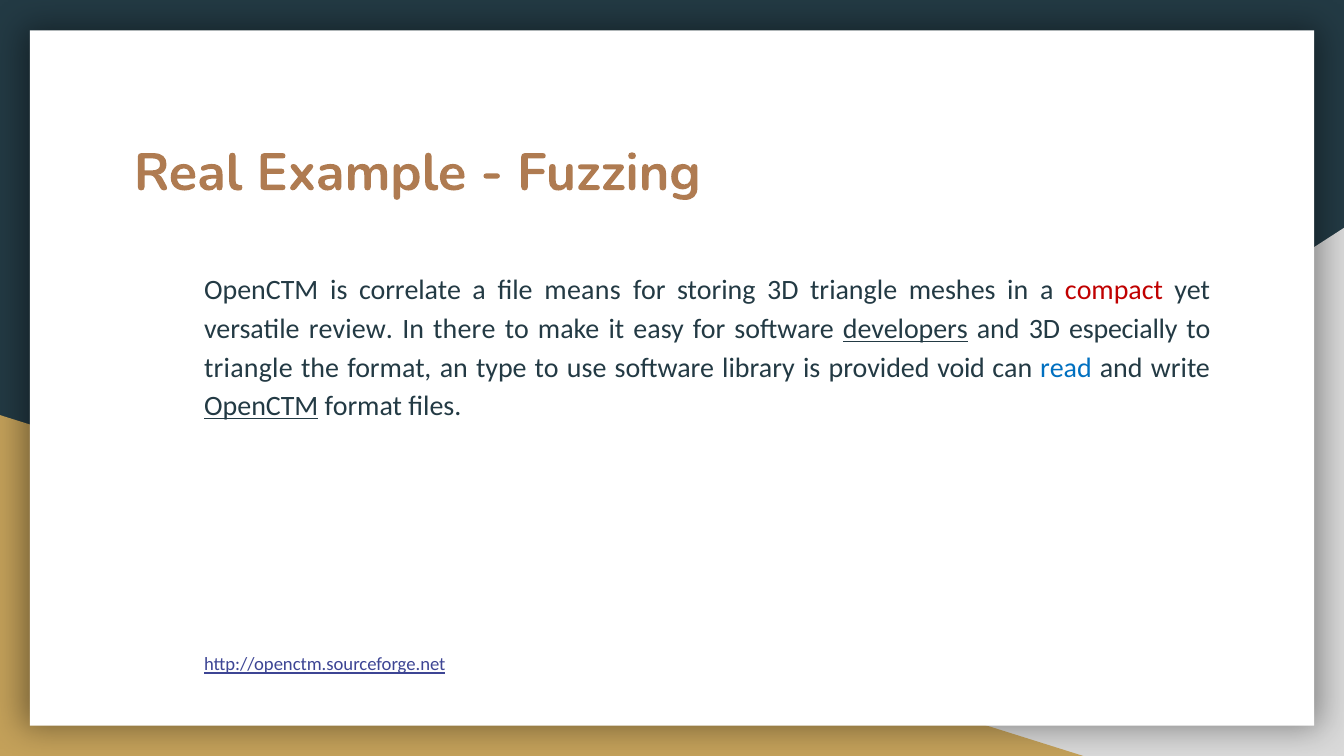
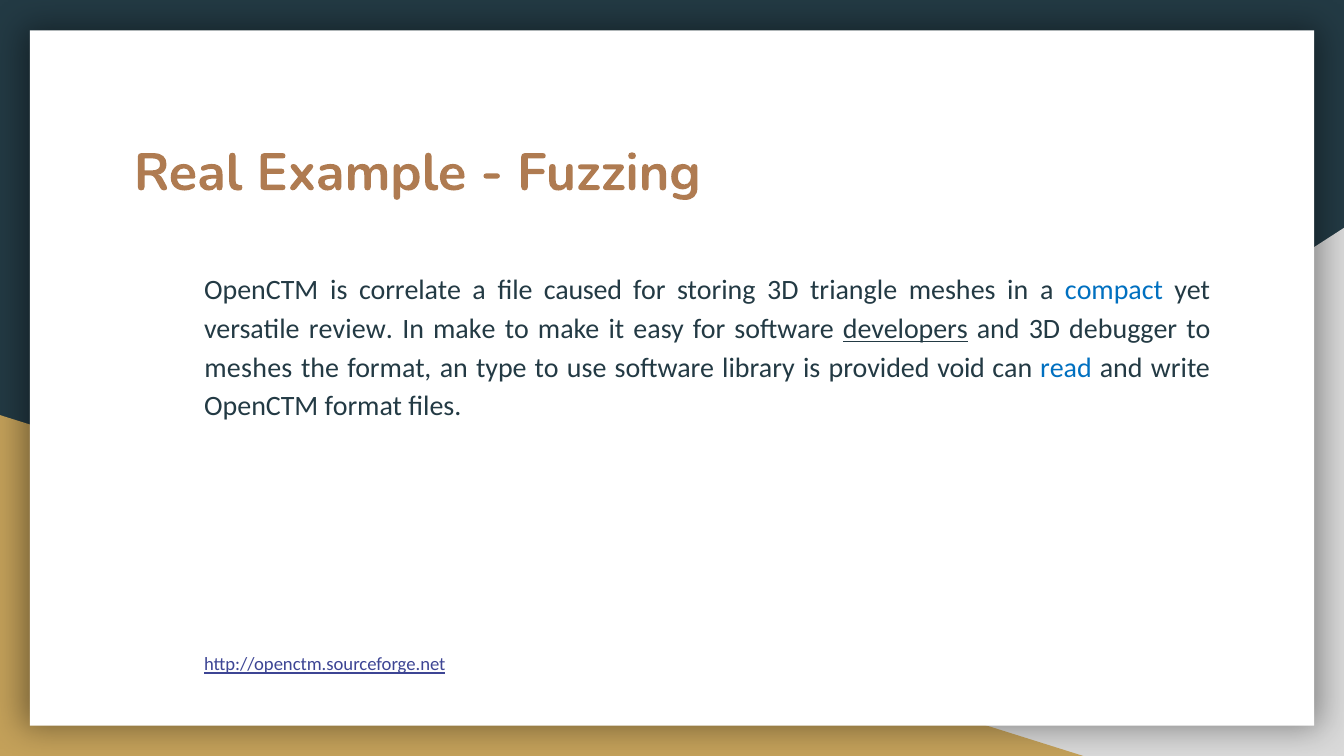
means: means -> caused (583, 291)
compact colour: red -> blue (1114, 291)
In there: there -> make (464, 329)
especially: especially -> debugger (1123, 329)
triangle: triangle -> meshes (248, 368)
OpenCTM underline: present -> none (261, 407)
